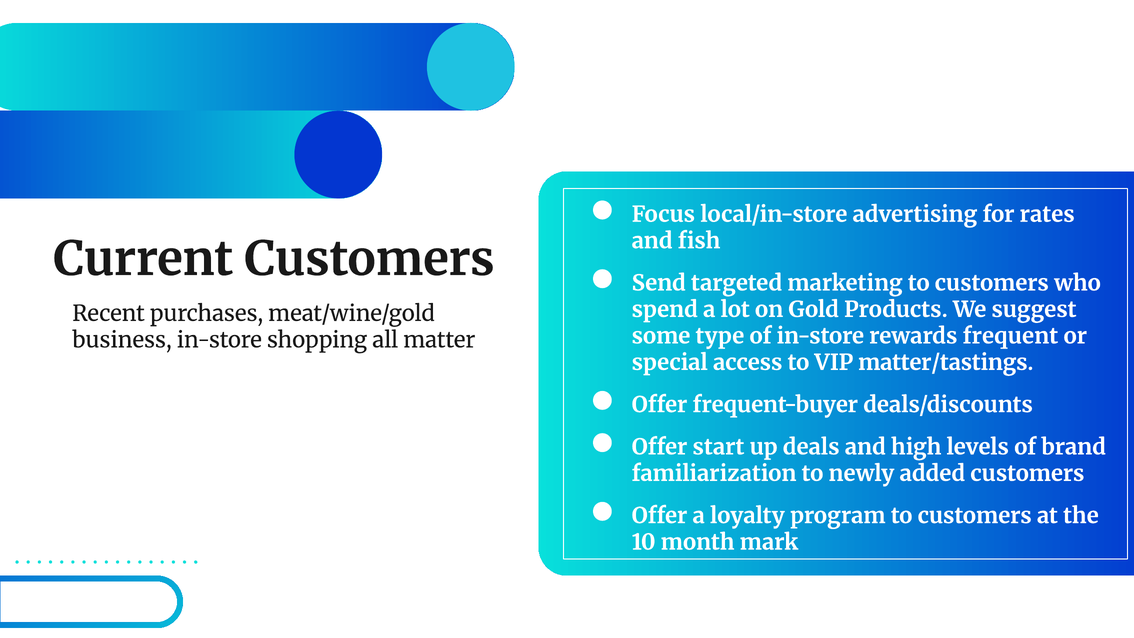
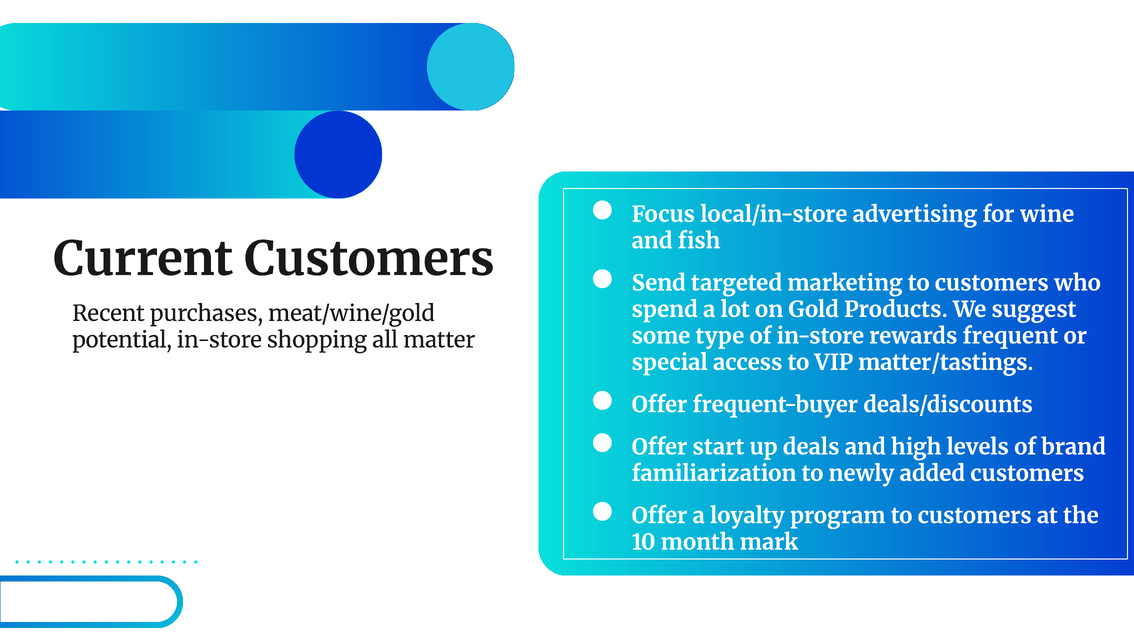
rates: rates -> wine (1047, 214)
business: business -> potential (122, 340)
